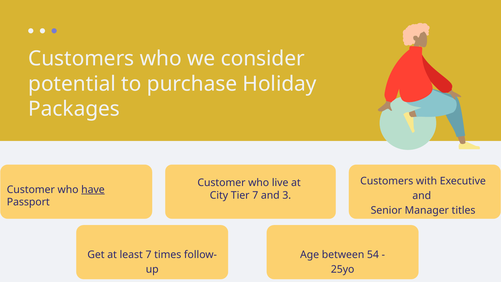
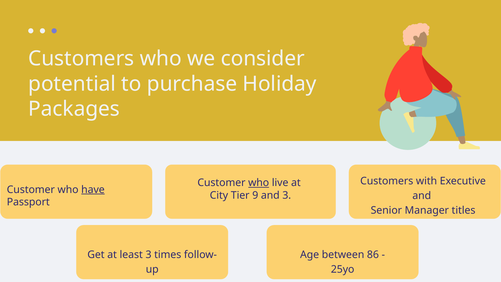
who underline: none -> present (259, 183)
Tier 7: 7 -> 9 (255, 195)
least 7: 7 -> 3 (148, 255)
54: 54 -> 86 (373, 255)
